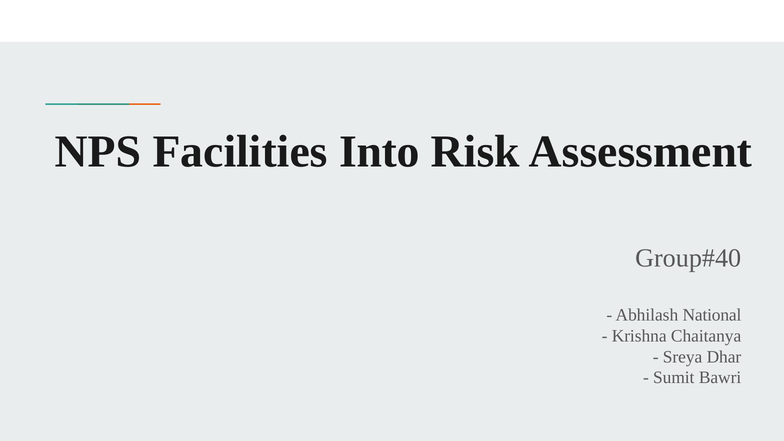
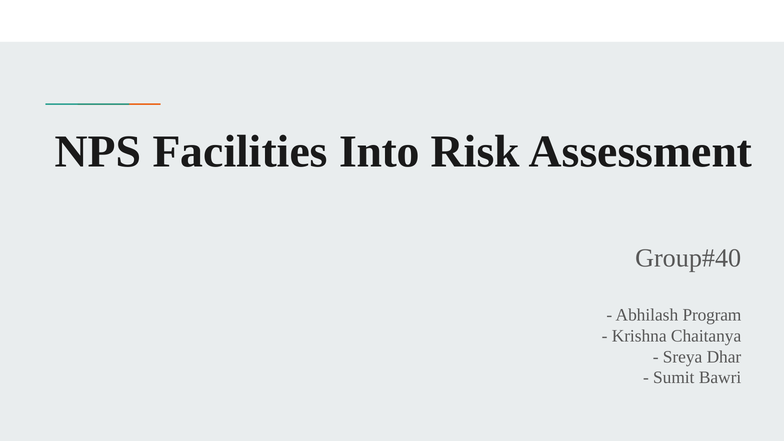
National: National -> Program (712, 315)
